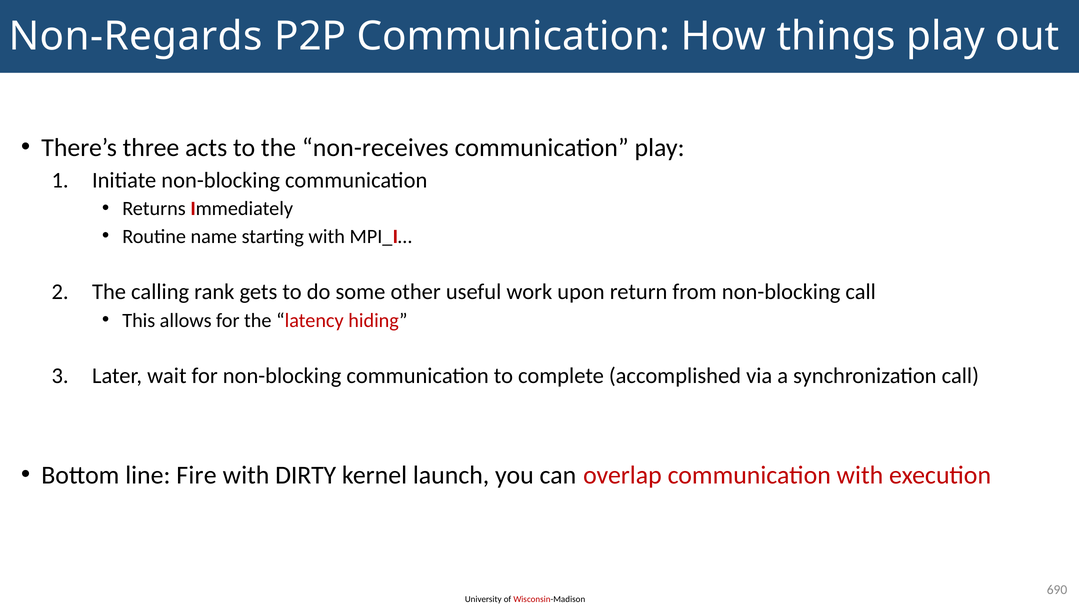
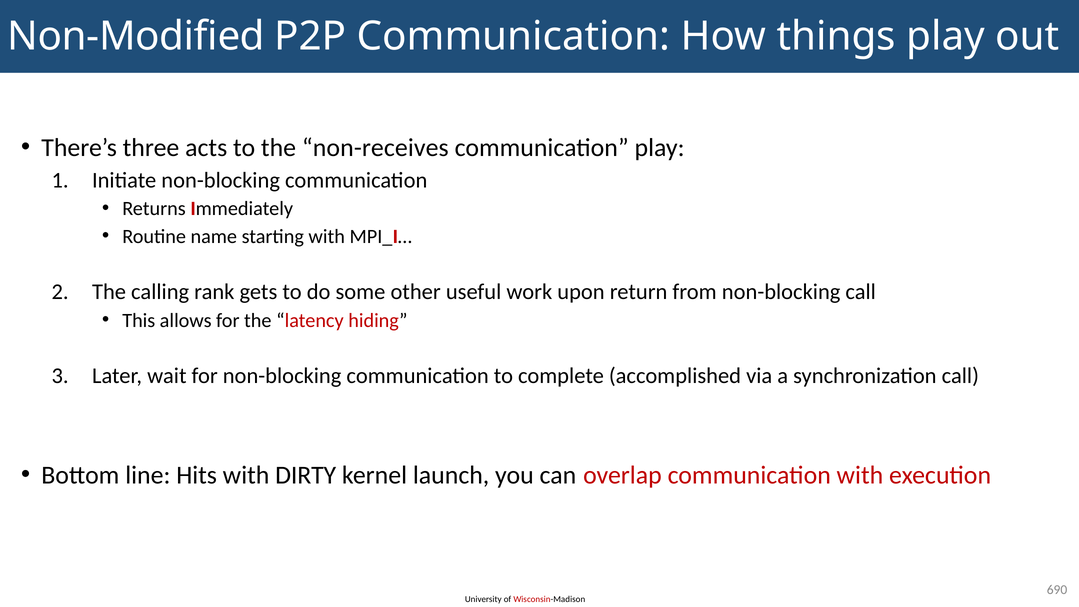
Non-Regards: Non-Regards -> Non-Modified (136, 36)
Fire: Fire -> Hits (197, 475)
